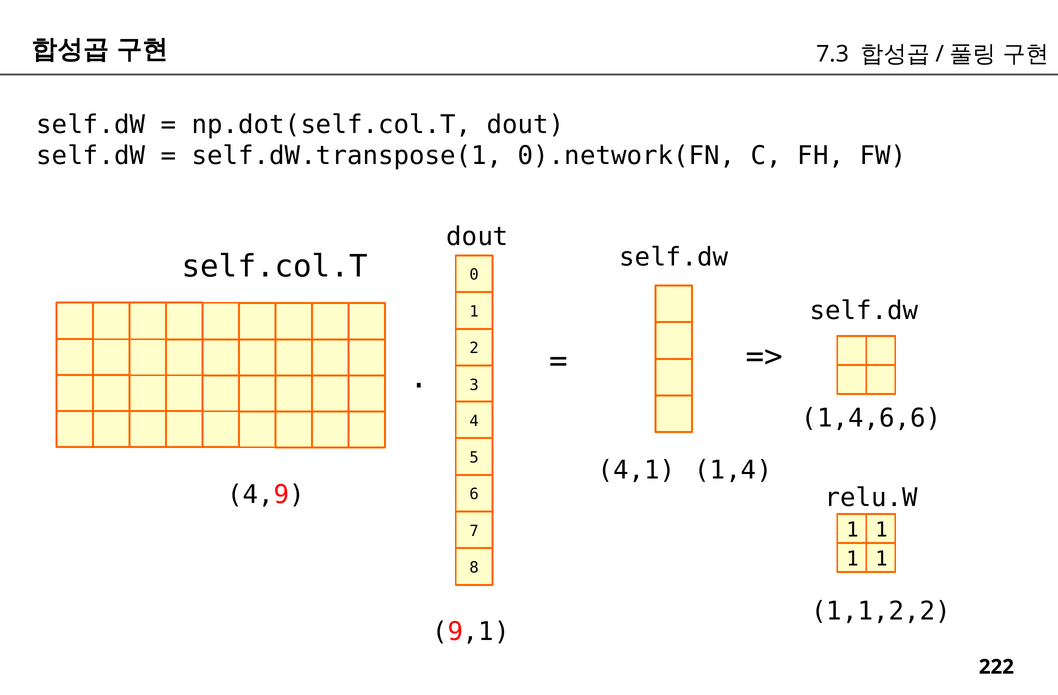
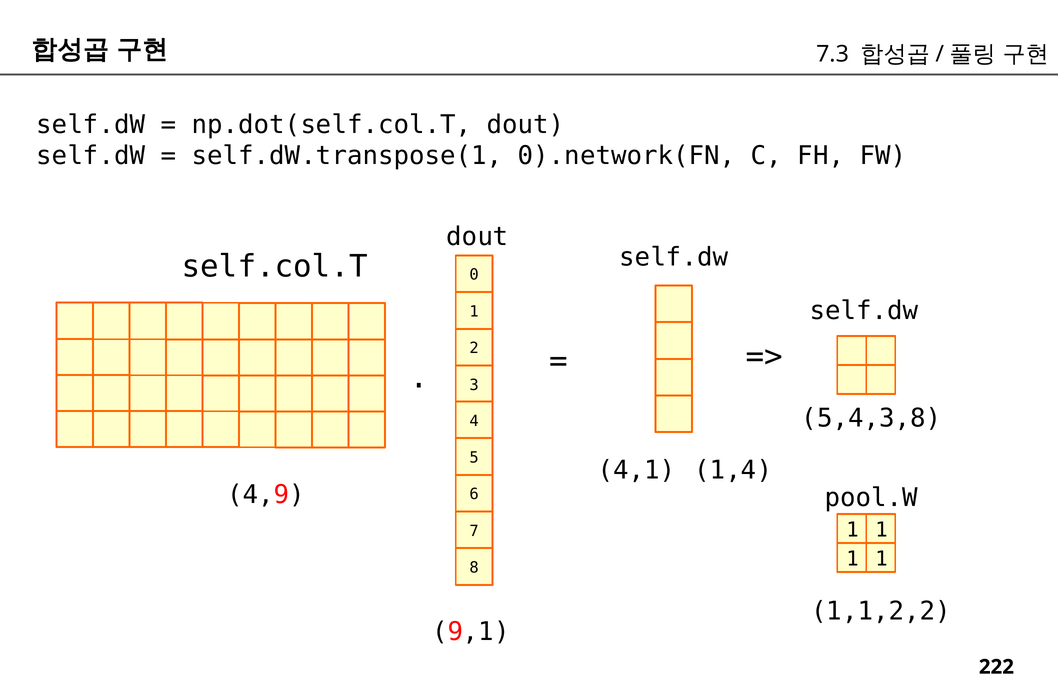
1,4,6,6: 1,4,6,6 -> 5,4,3,8 (871, 418)
relu.W: relu.W -> pool.W (871, 498)
